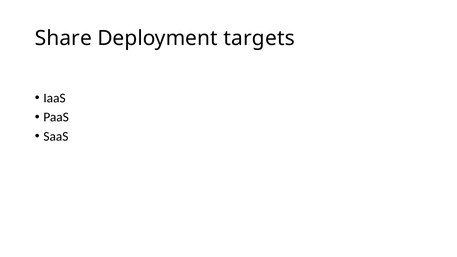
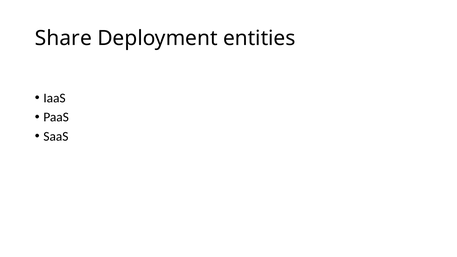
targets: targets -> entities (259, 38)
